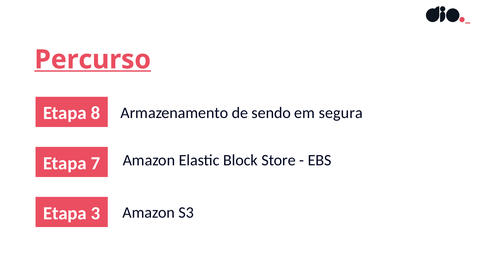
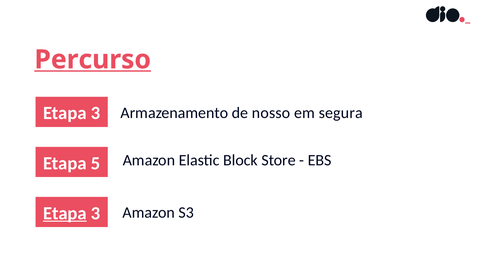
8: 8 -> 3 (95, 113)
sendo: sendo -> nosso (271, 113)
7: 7 -> 5 (95, 164)
Etapa underline: none -> present (65, 214)
